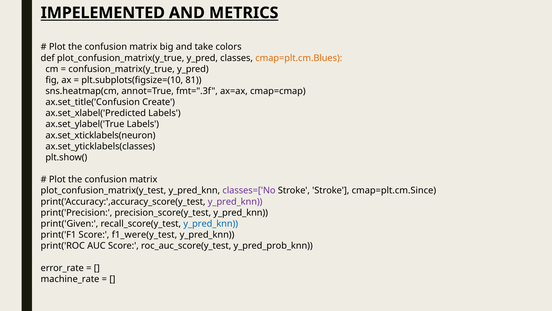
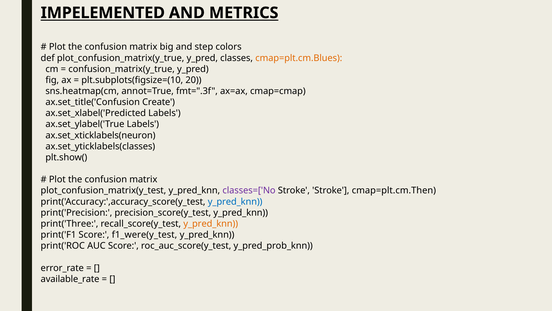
take: take -> step (204, 47)
81: 81 -> 20 (193, 80)
cmap=plt.cm.Since: cmap=plt.cm.Since -> cmap=plt.cm.Then (394, 190)
y_pred_knn colour: purple -> blue (235, 201)
print('Given: print('Given -> print('Three (69, 223)
y_pred_knn colour: blue -> orange (211, 223)
machine_rate: machine_rate -> available_rate (70, 279)
